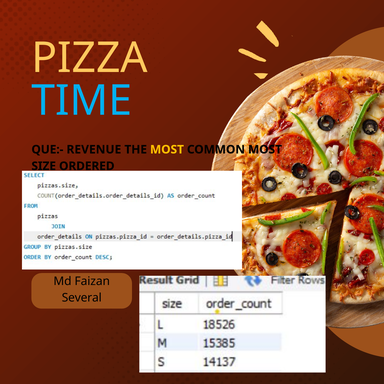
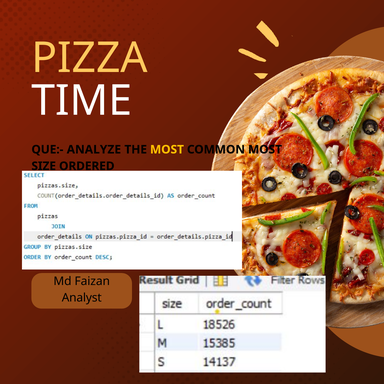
TIME colour: light blue -> white (82, 101)
REVENUE: REVENUE -> ANALYZE (94, 150)
Several: Several -> Analyst (82, 298)
